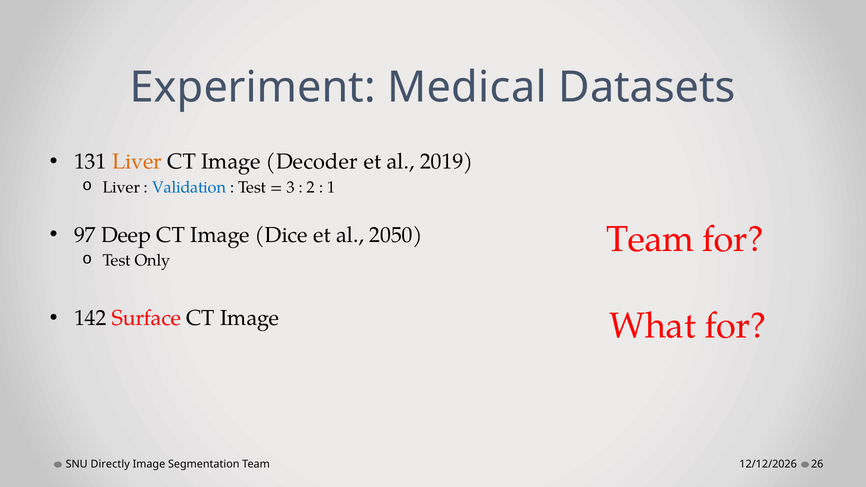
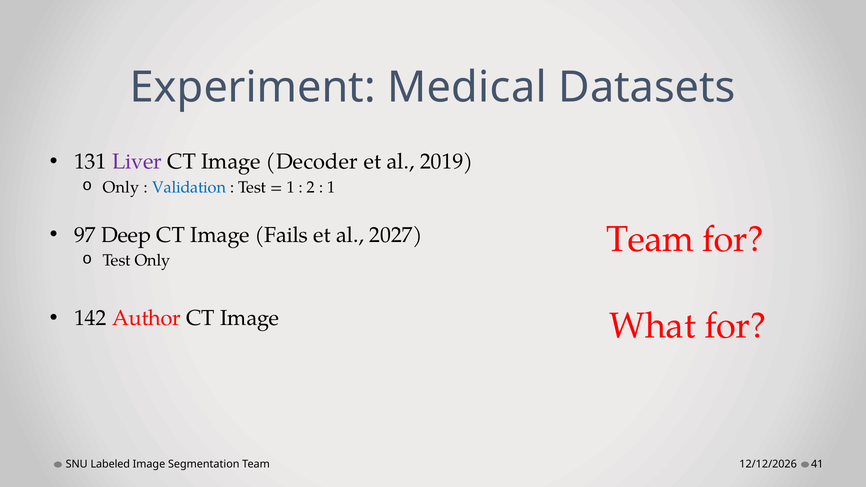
Liver colour: orange -> purple (137, 162)
Liver: Liver -> Only (121, 187)
3: 3 -> 1 (291, 187)
Dice: Dice -> Fails (281, 235)
2050: 2050 -> 2027 (396, 235)
Surface: Surface -> Author (146, 318)
Directly: Directly -> Labeled (110, 464)
26: 26 -> 41 (817, 464)
